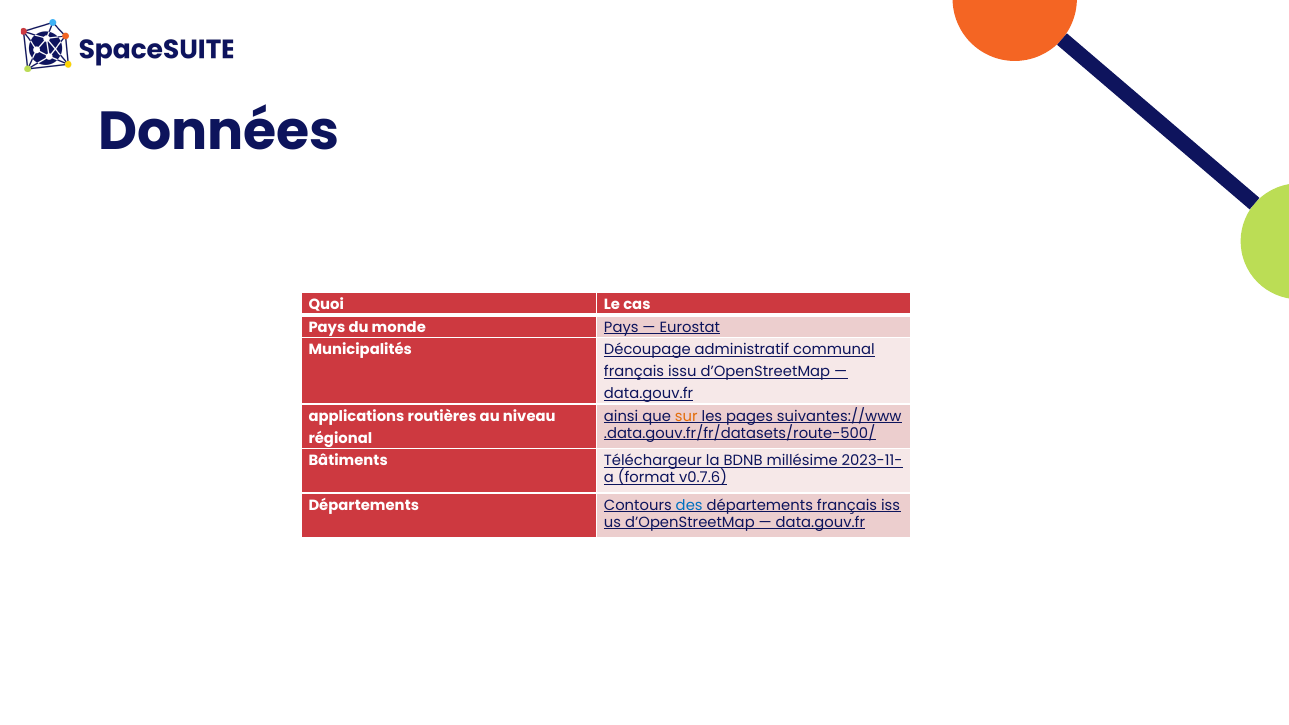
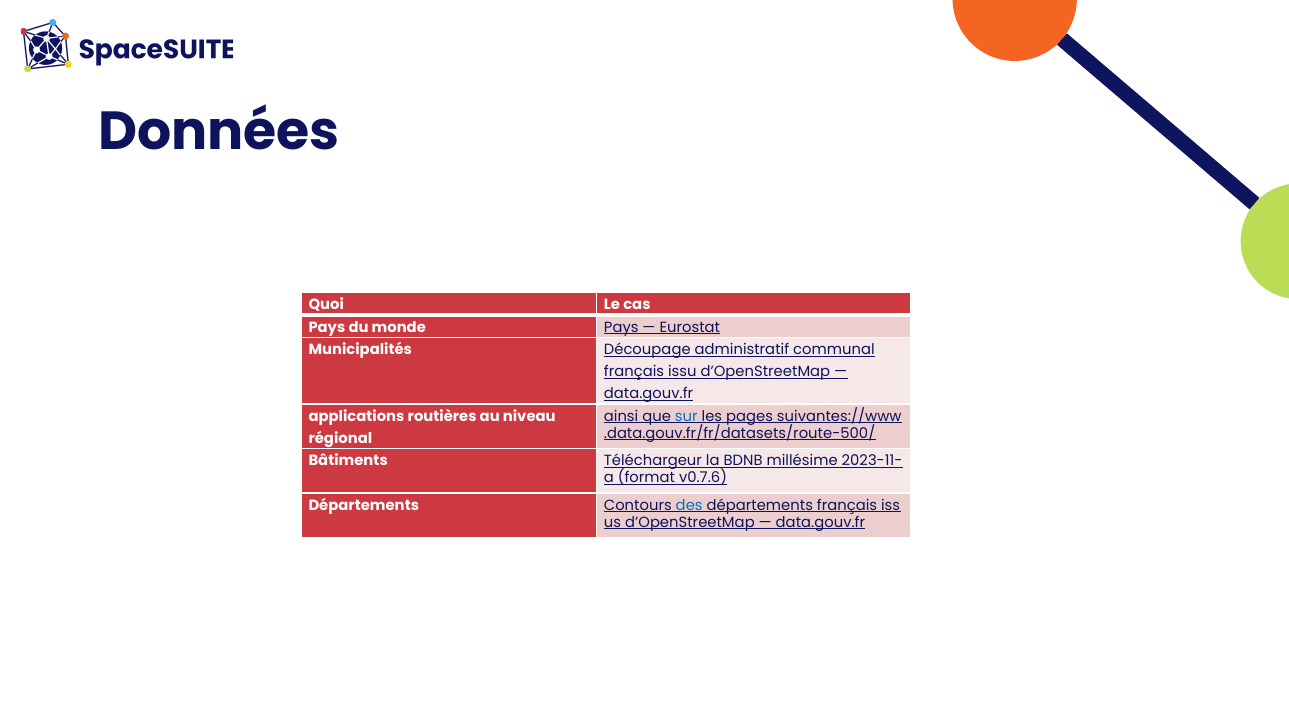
sur colour: orange -> blue (686, 416)
